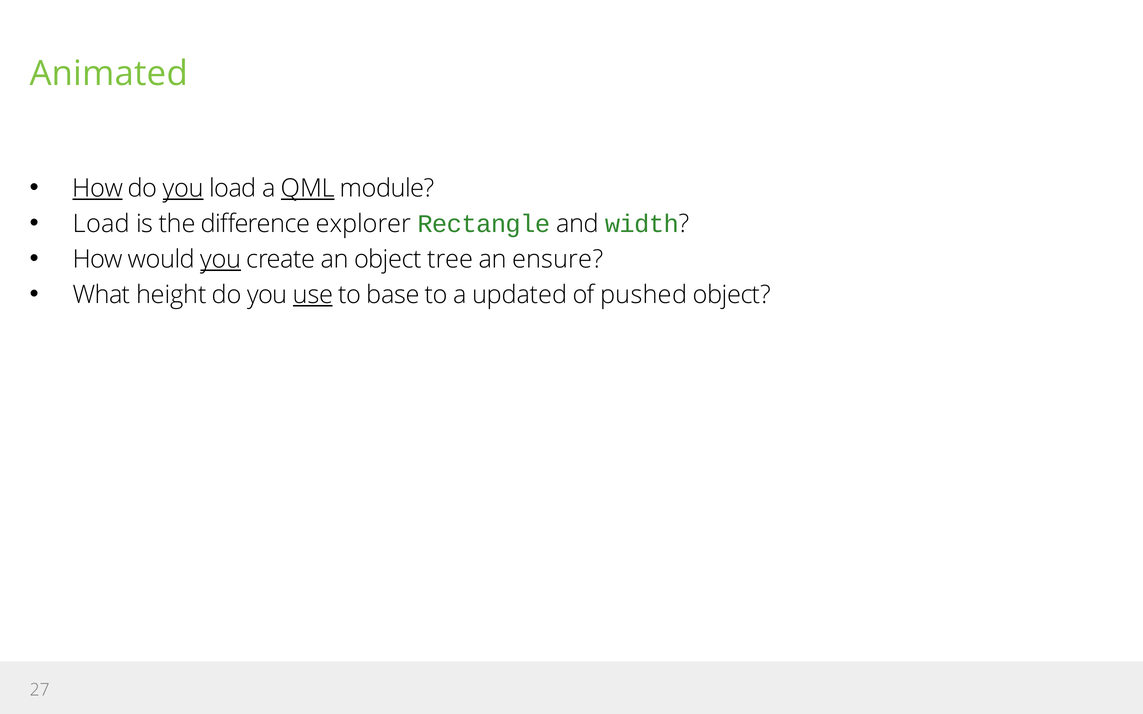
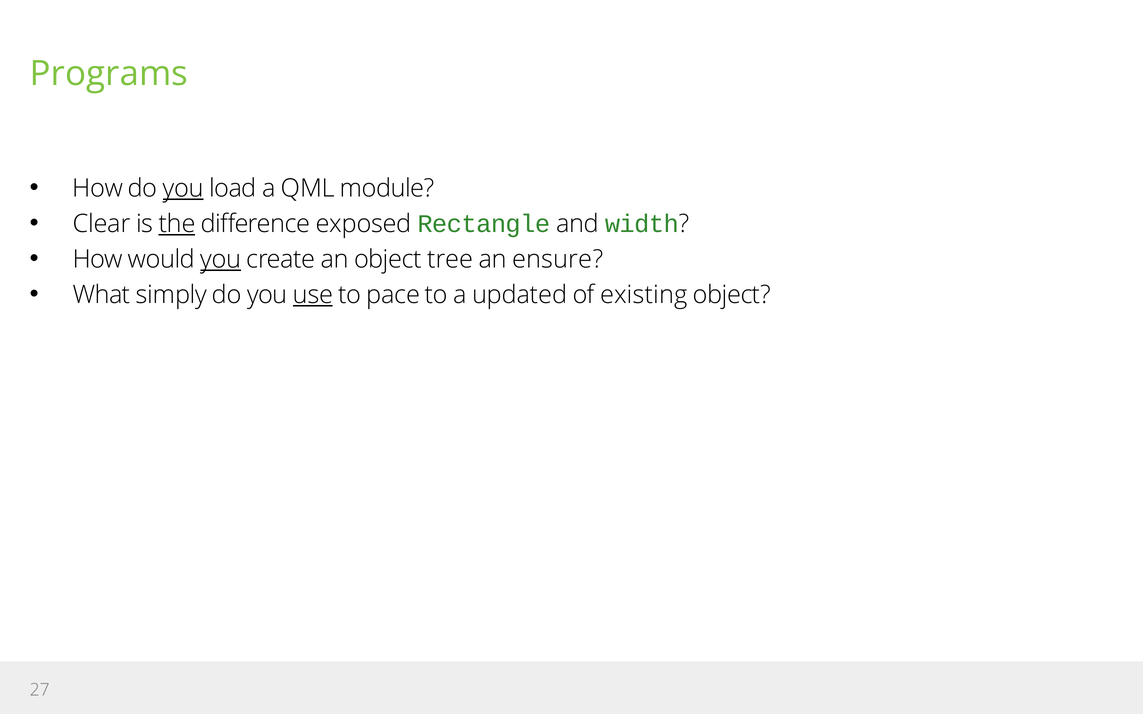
Animated: Animated -> Programs (109, 74)
How underline: present -> none (98, 188)
QML underline: present -> none (308, 188)
Load: Load -> Clear (102, 224)
the underline: none -> present (177, 224)
explorer: explorer -> exposed (364, 224)
height: height -> simply (171, 295)
base: base -> pace (393, 295)
pushed: pushed -> existing (644, 295)
